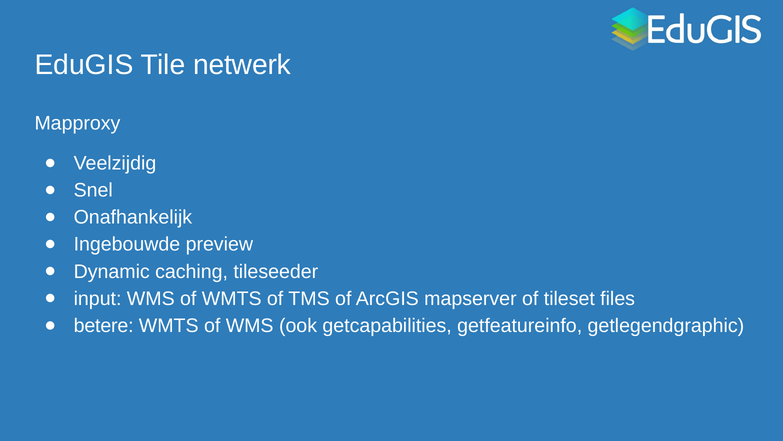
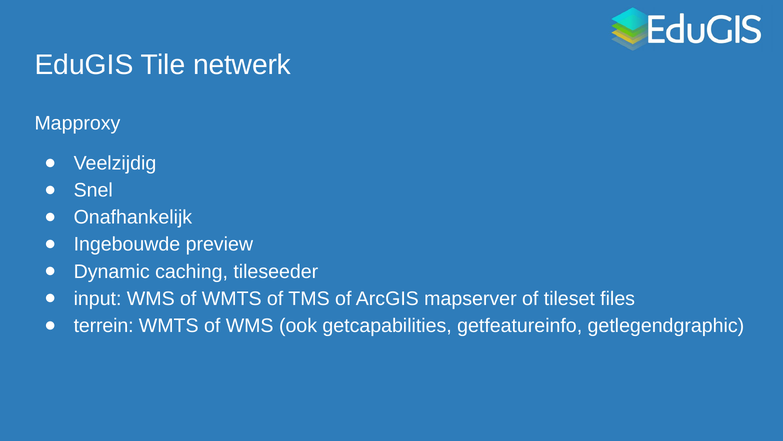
betere: betere -> terrein (104, 325)
